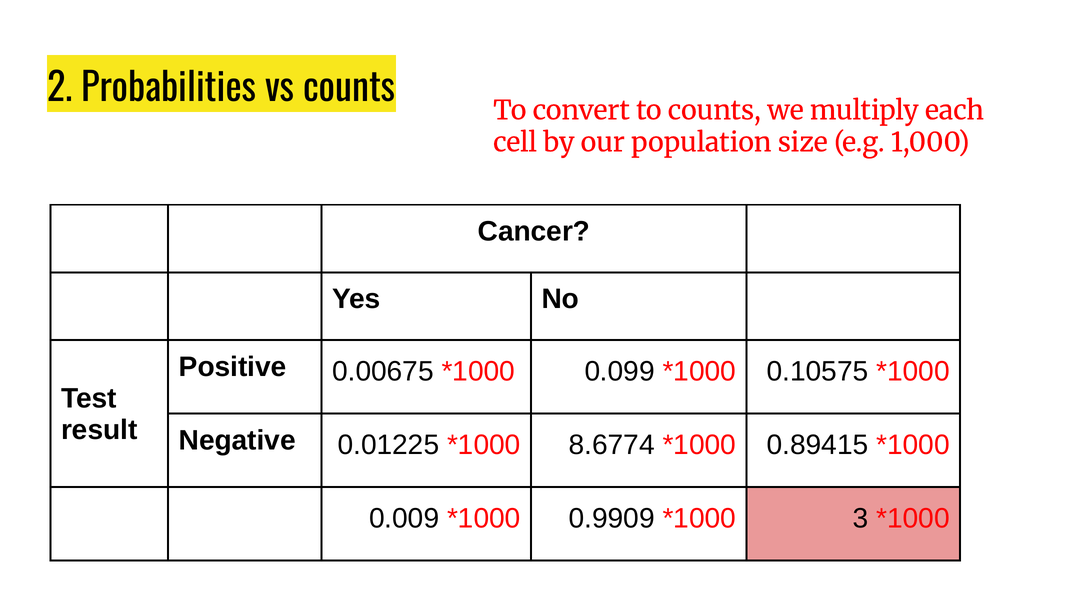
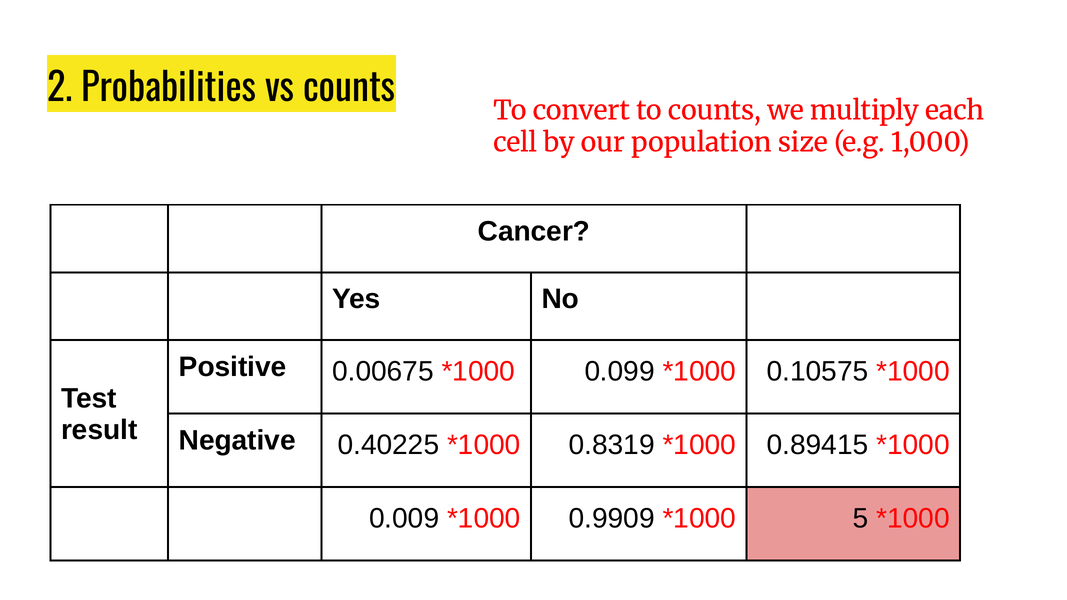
0.01225: 0.01225 -> 0.40225 (388, 445)
8.6774: 8.6774 -> 0.8319 (612, 445)
3: 3 -> 5 (861, 519)
